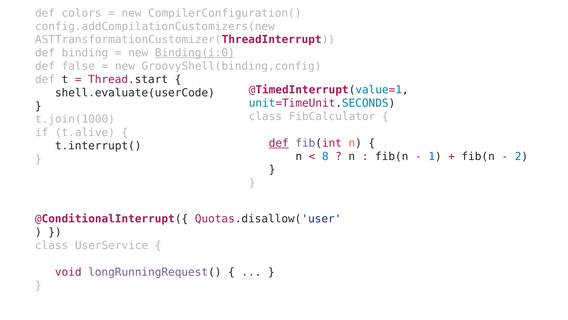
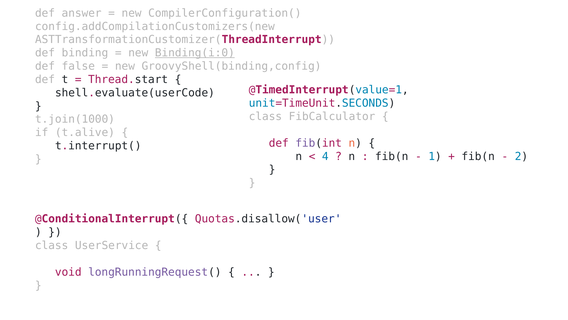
colors: colors -> answer (82, 13)
def underline: present -> none (279, 143)
8: 8 -> 4 (325, 156)
